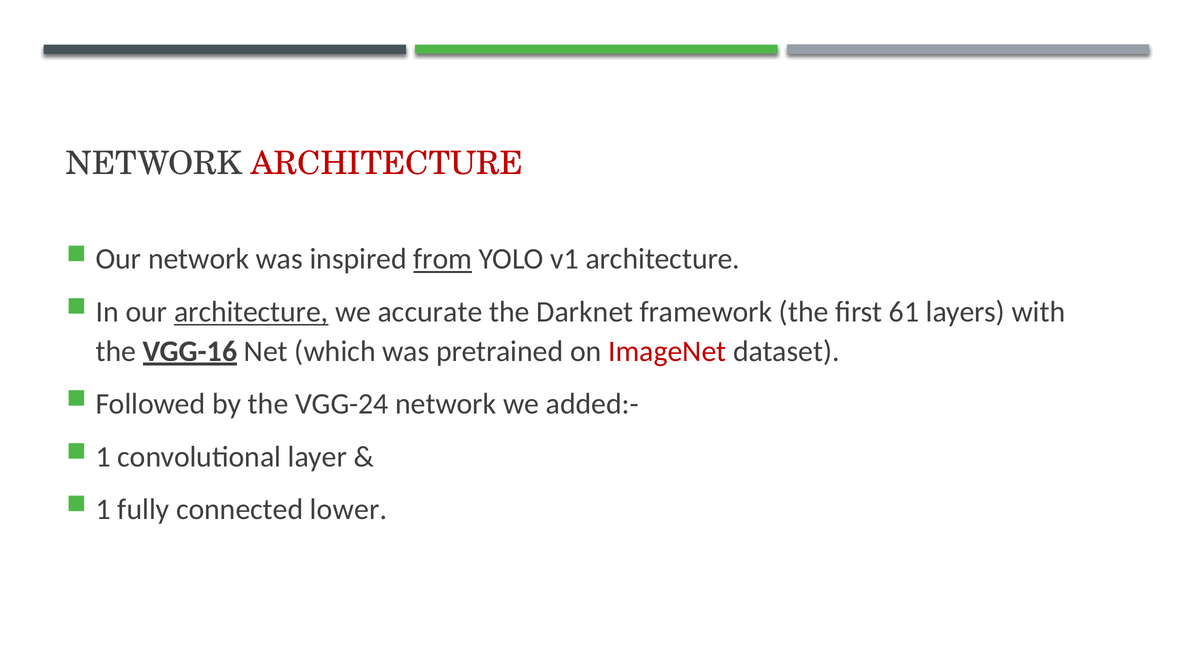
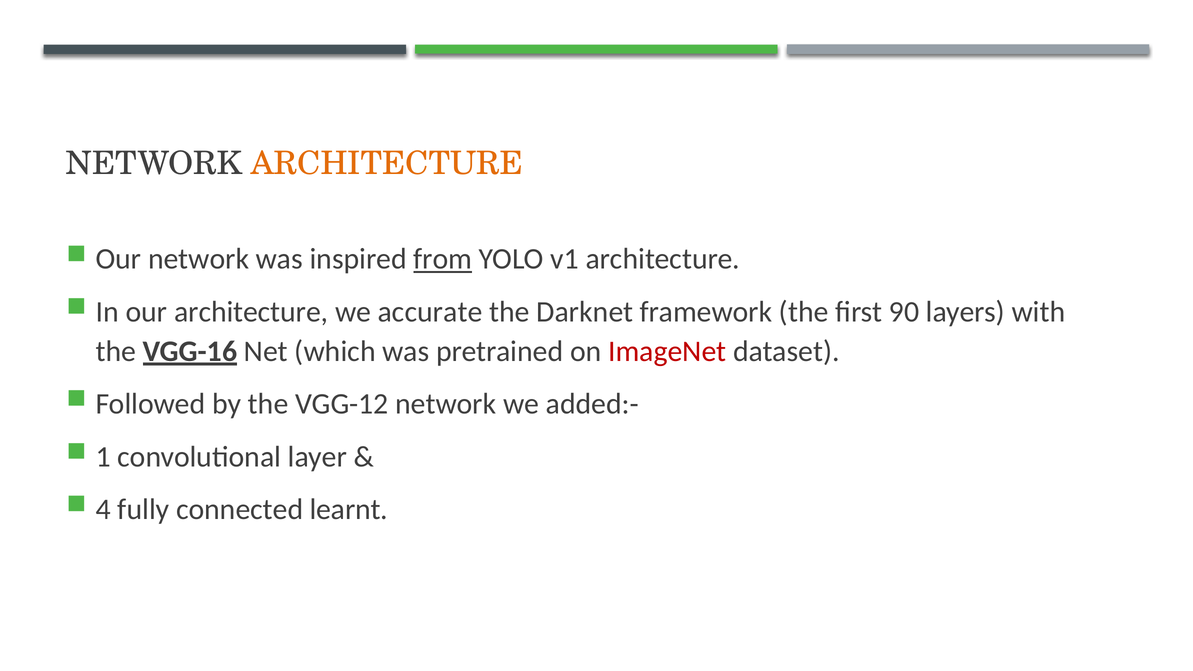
ARCHITECTURE colour: red -> orange (387, 163)
architecture underline: present -> none (251, 312)
61: 61 -> 90 (904, 312)
VGG-24: VGG-24 -> VGG-12 (342, 404)
1: 1 -> 4 (103, 510)
lower: lower -> learnt (349, 510)
